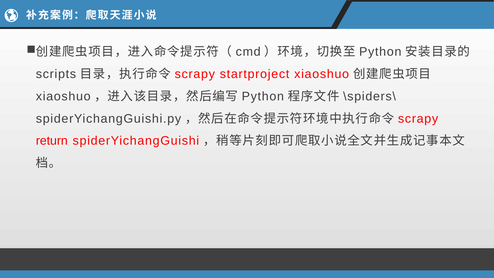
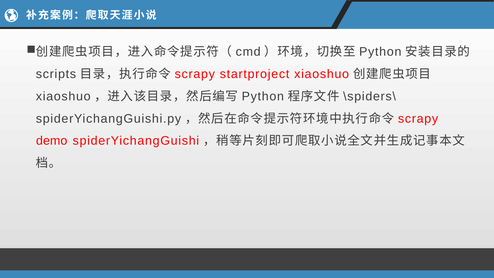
return: return -> demo (52, 141)
